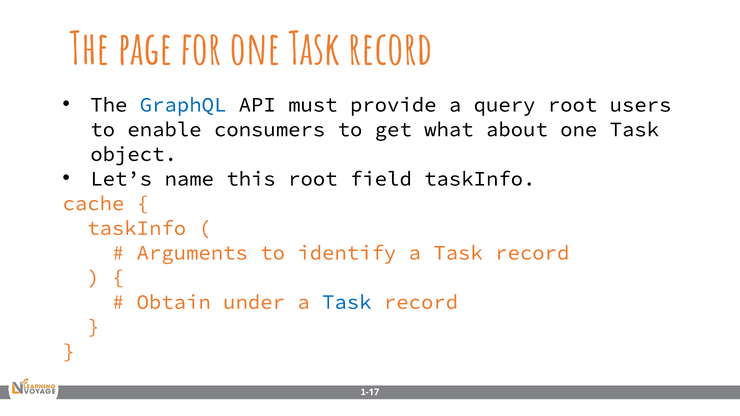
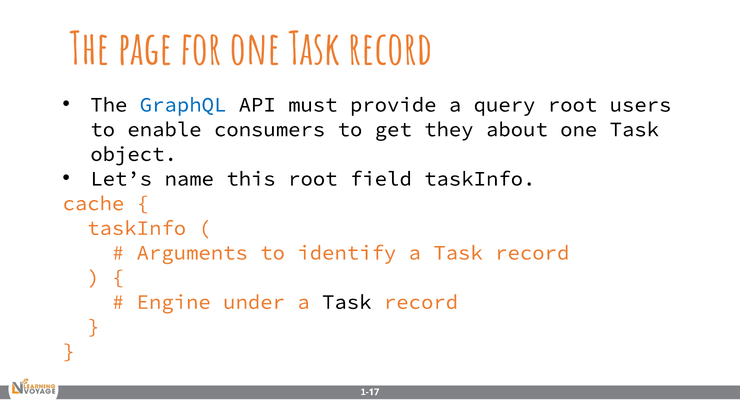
what: what -> they (449, 130)
Obtain: Obtain -> Engine (174, 302)
Task colour: blue -> black (347, 302)
